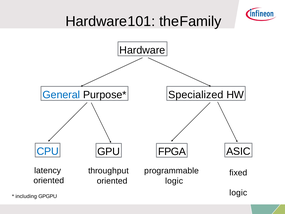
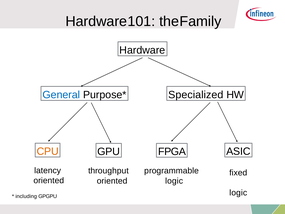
CPU colour: blue -> orange (48, 151)
